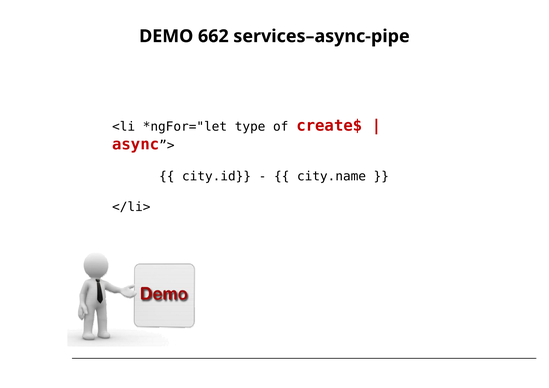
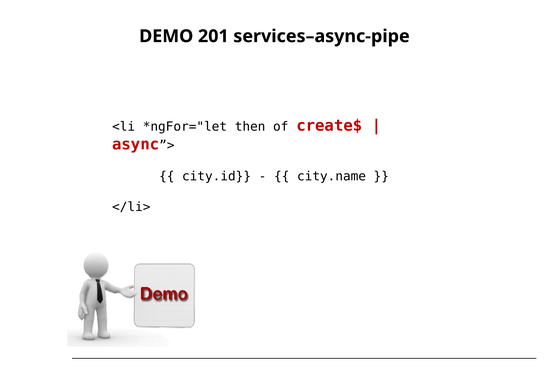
662: 662 -> 201 (213, 36)
type: type -> then (250, 127)
